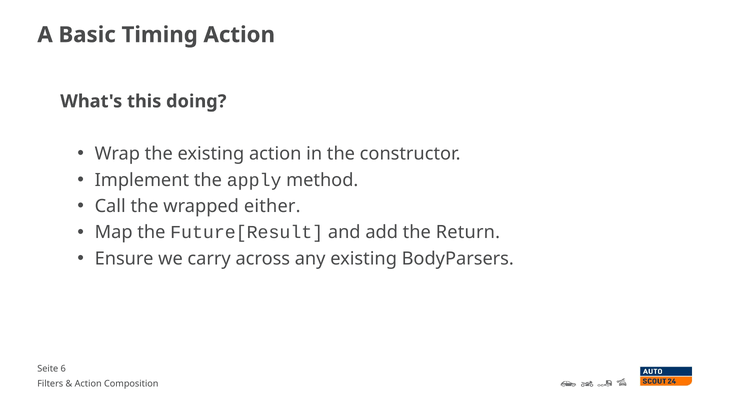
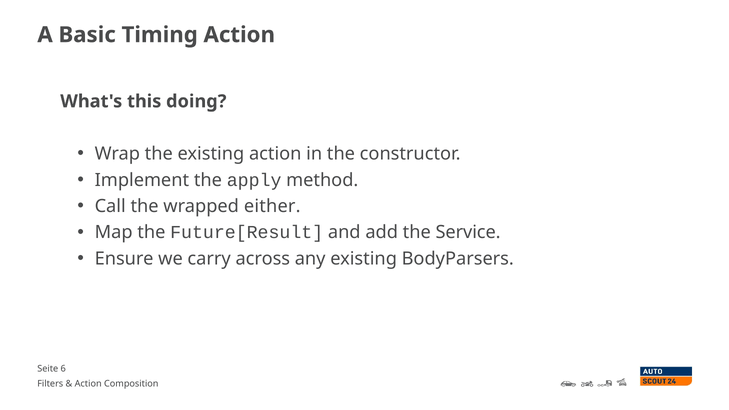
Return: Return -> Service (468, 233)
